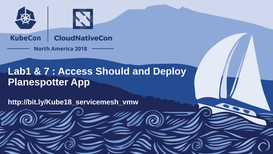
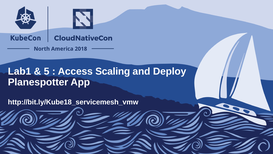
7: 7 -> 5 (47, 71)
Should: Should -> Scaling (113, 71)
